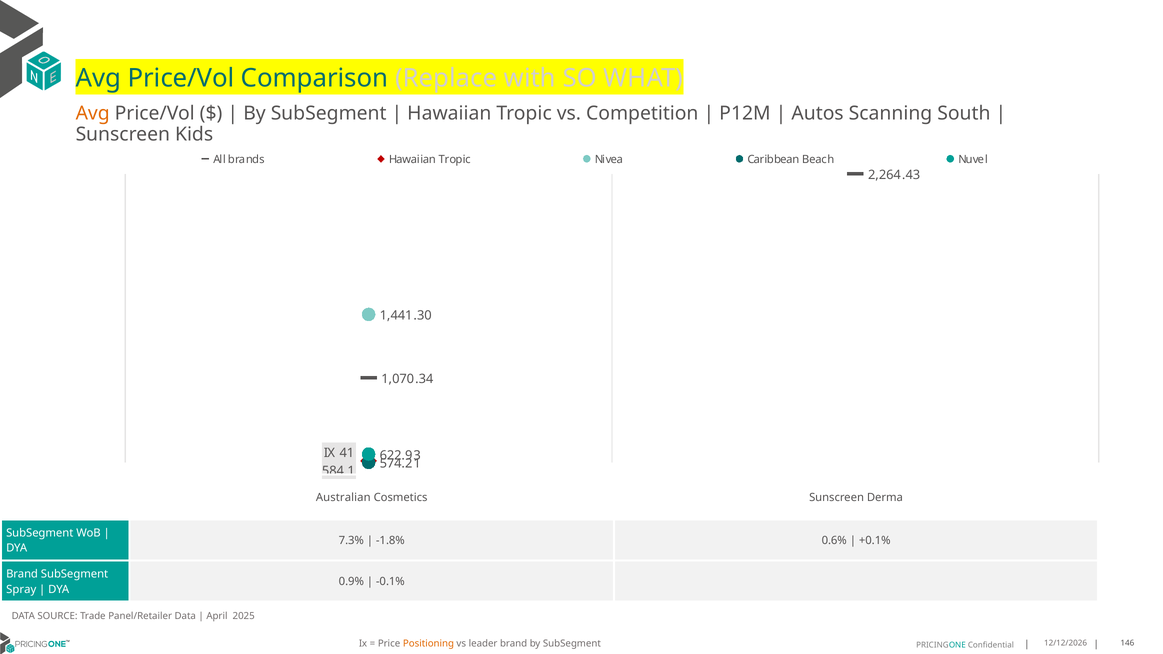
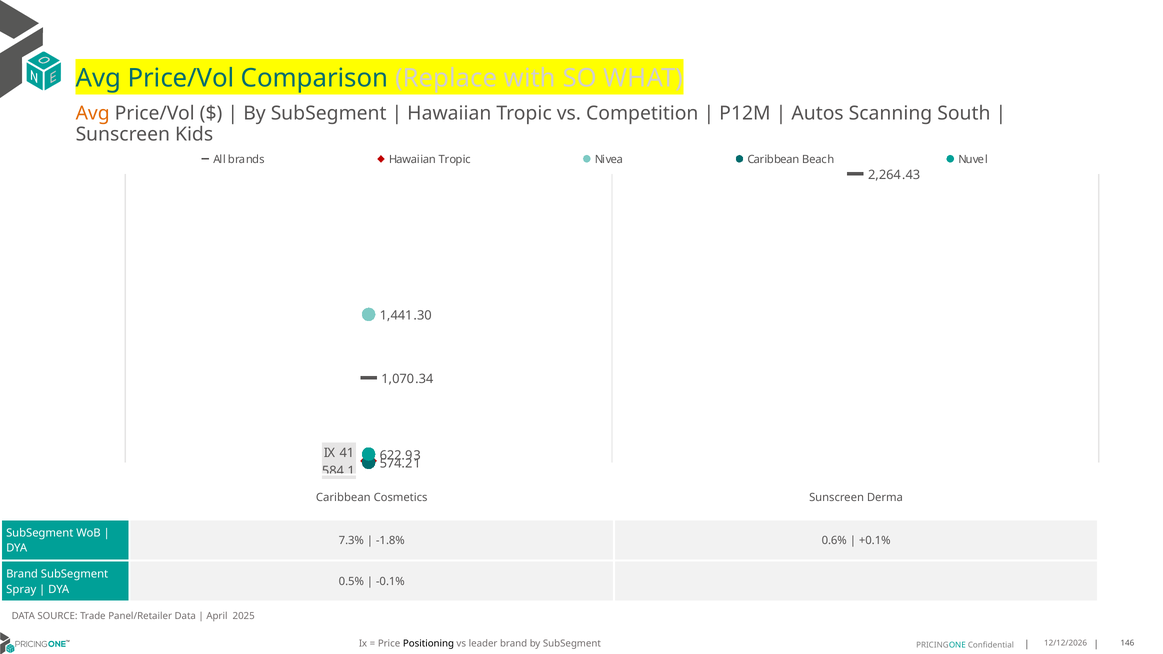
Australian: Australian -> Caribbean (343, 498)
0.9%: 0.9% -> 0.5% (351, 582)
Positioning colour: orange -> black (428, 644)
